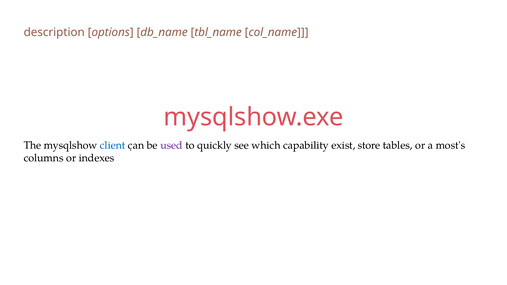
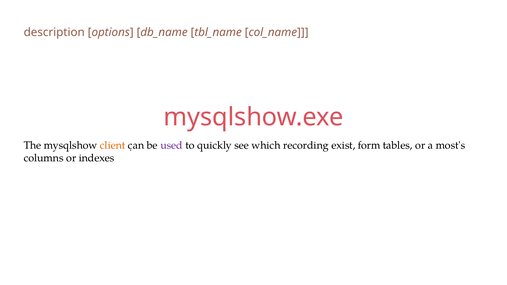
client colour: blue -> orange (113, 146)
capability: capability -> recording (306, 146)
store: store -> form (369, 146)
